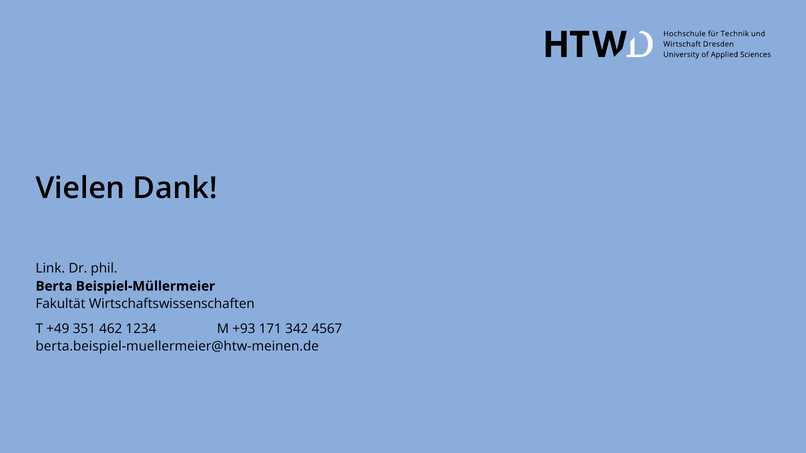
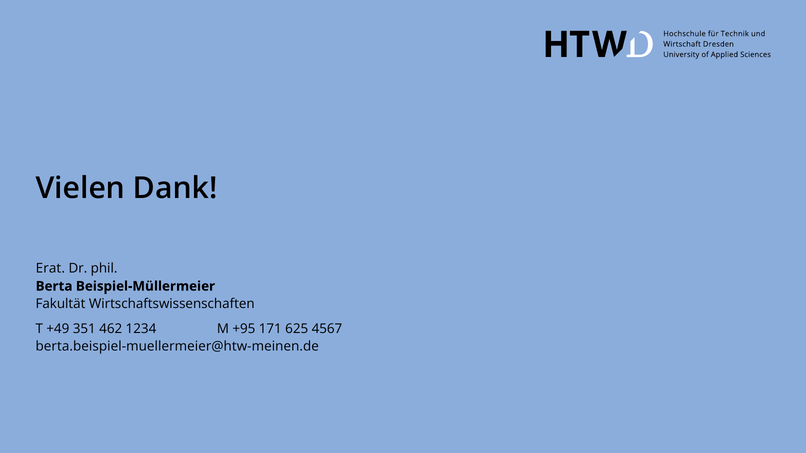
Link: Link -> Erat (50, 269)
+93: +93 -> +95 (244, 329)
342: 342 -> 625 (297, 329)
